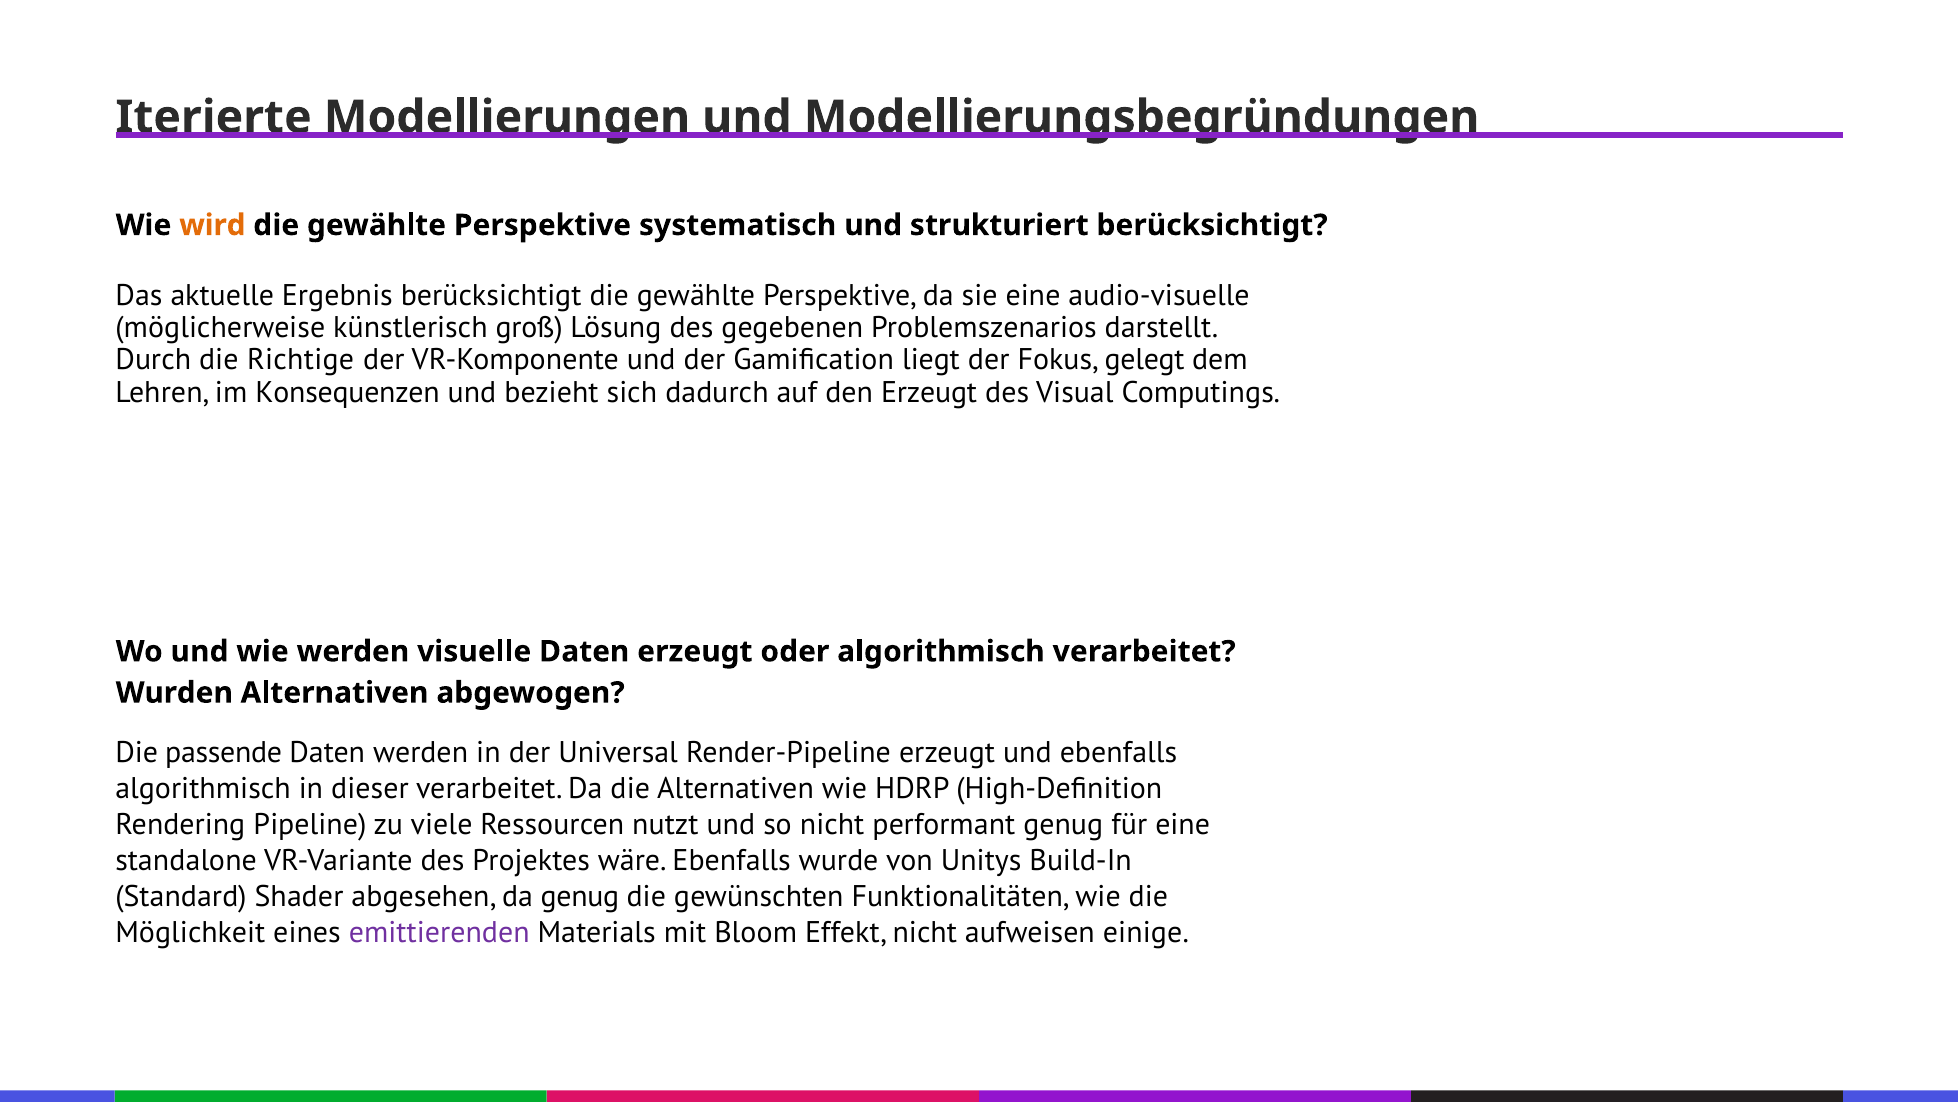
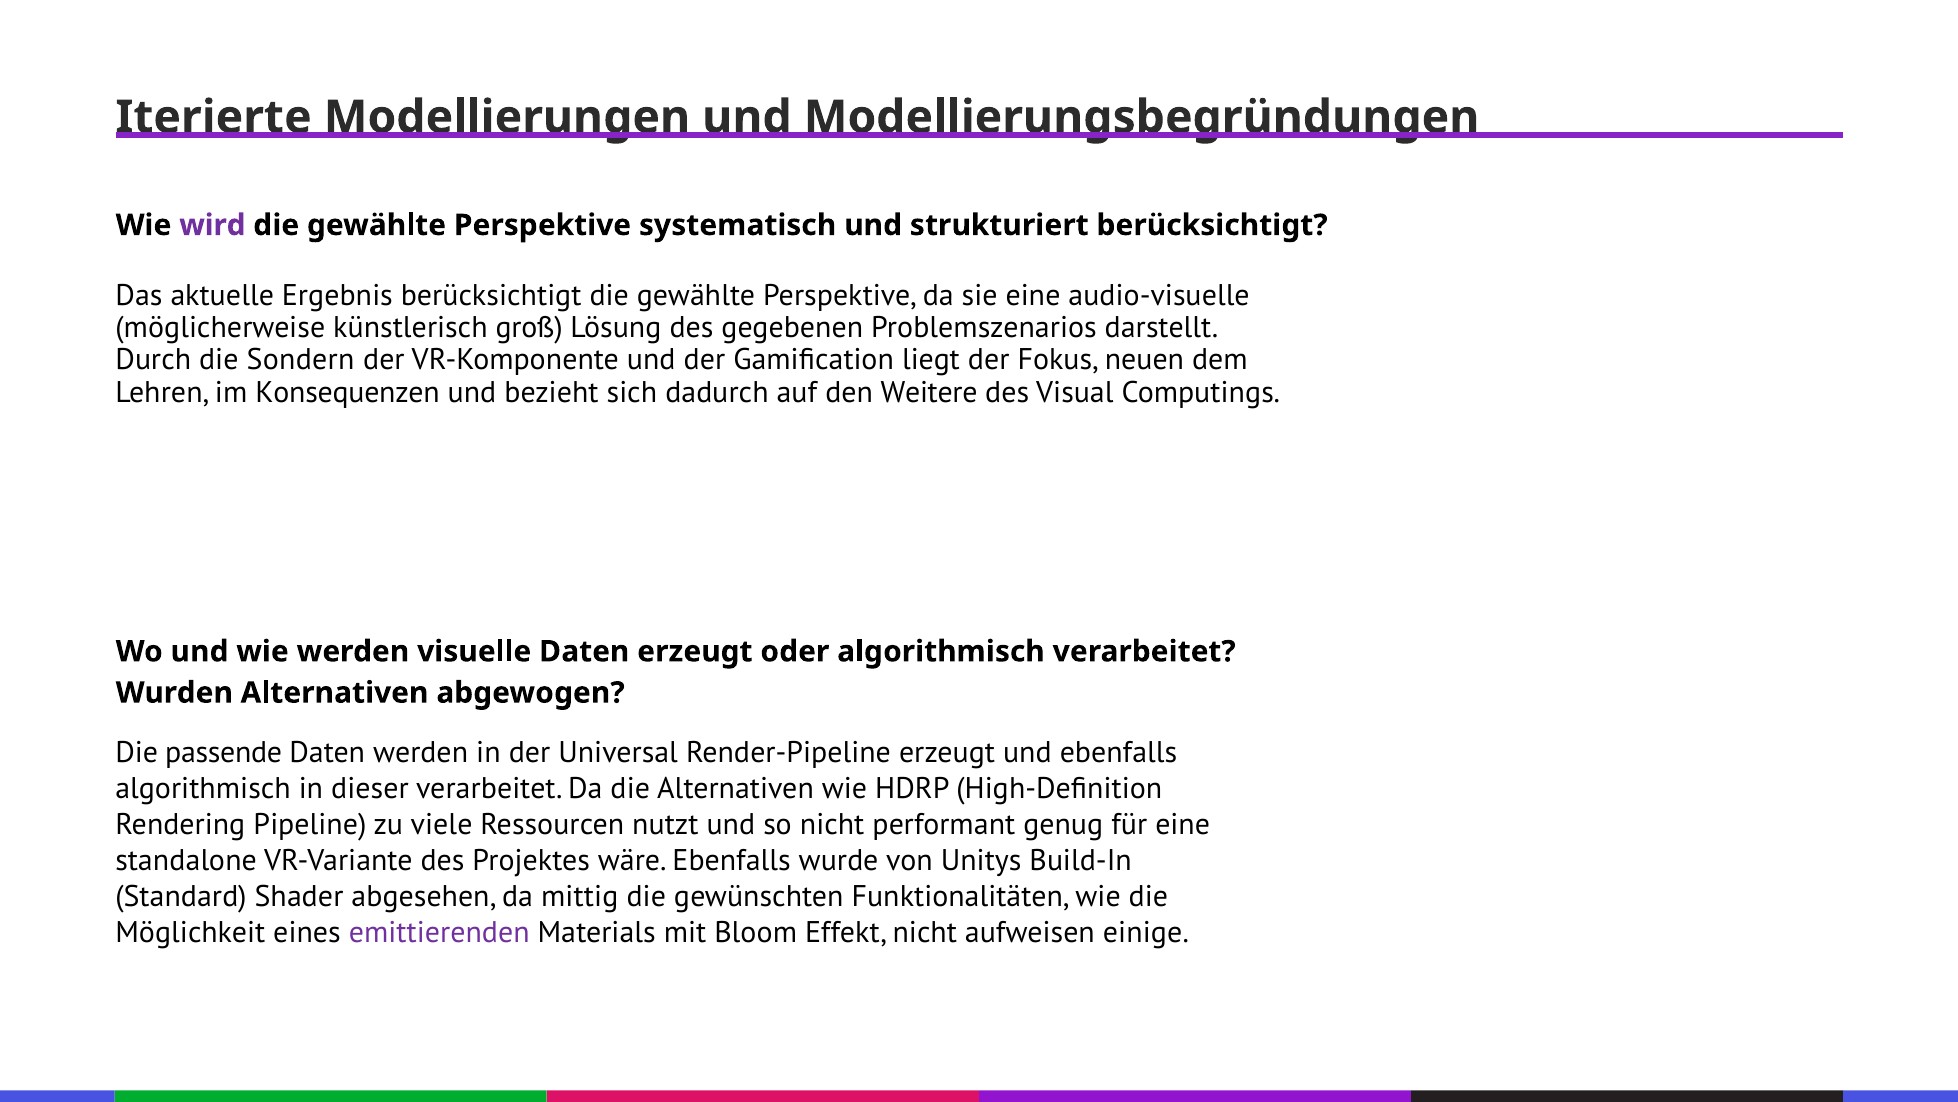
wird colour: orange -> purple (212, 225)
Richtige: Richtige -> Sondern (301, 360)
gelegt: gelegt -> neuen (1144, 360)
den Erzeugt: Erzeugt -> Weitere (929, 392)
da genug: genug -> mittig (580, 896)
